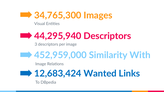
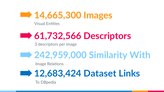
34,765,300: 34,765,300 -> 14,665,300 (58, 15)
44,295,940: 44,295,940 -> 61,732,566 (58, 36)
452,959,000: 452,959,000 -> 242,959,000 (60, 55)
Wanted: Wanted -> Dataset (100, 74)
